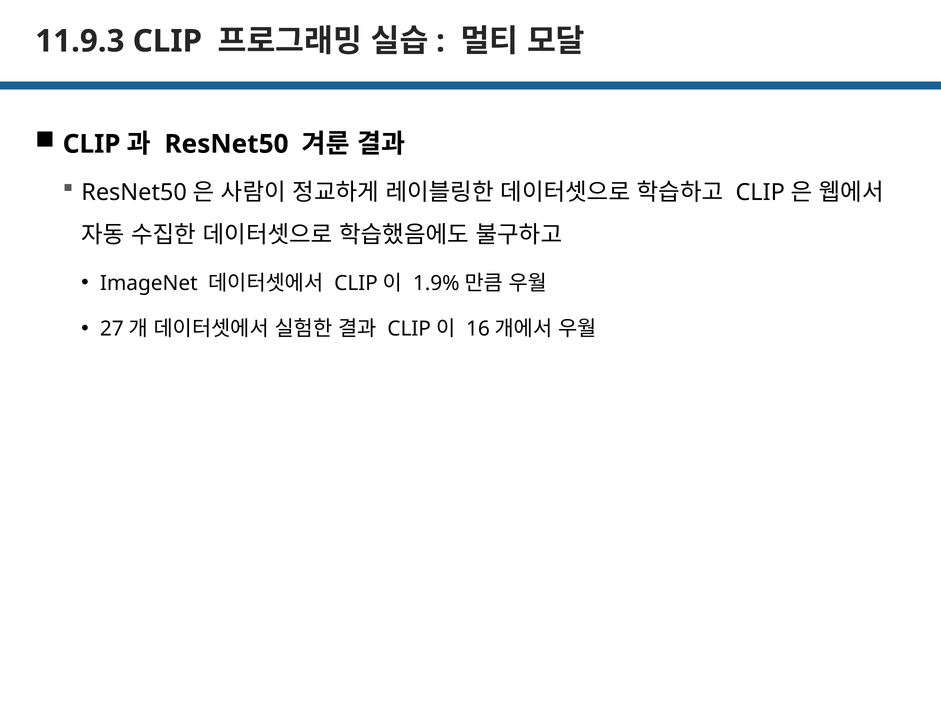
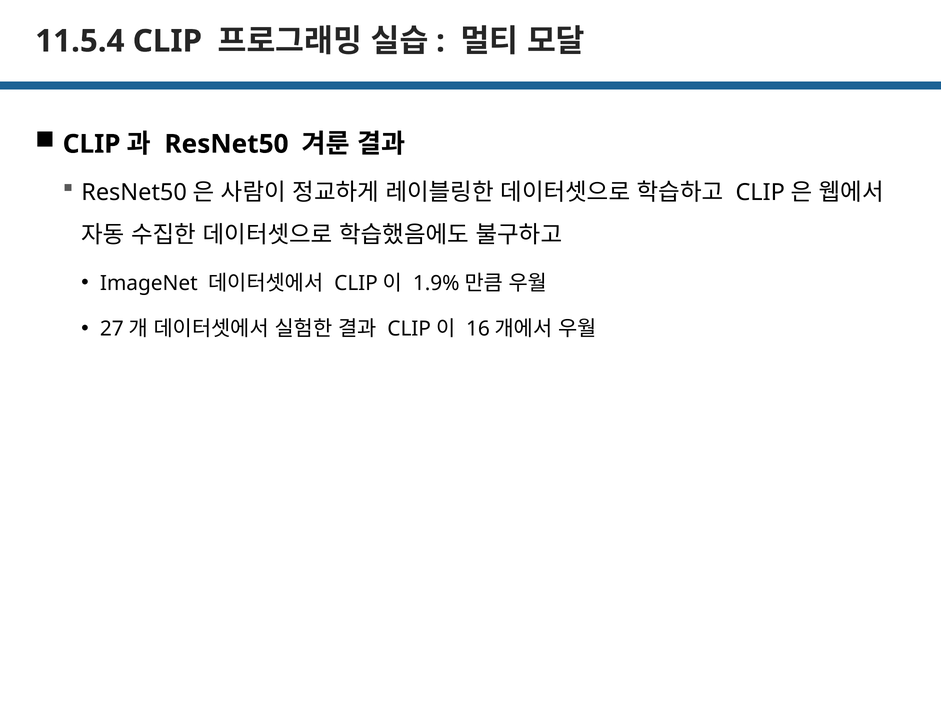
11.9.3: 11.9.3 -> 11.5.4 (80, 41)
